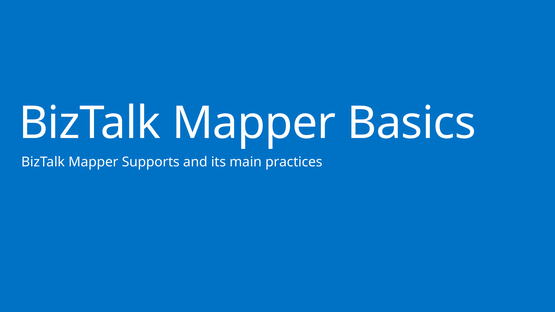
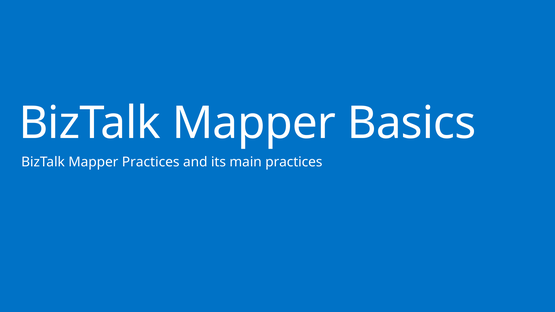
Mapper Supports: Supports -> Practices (151, 162)
